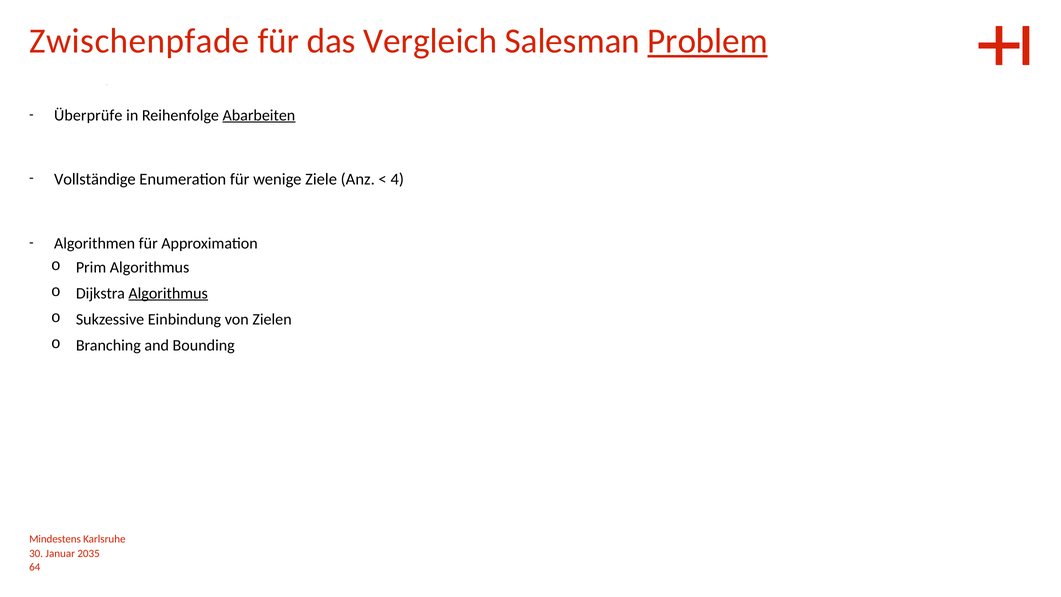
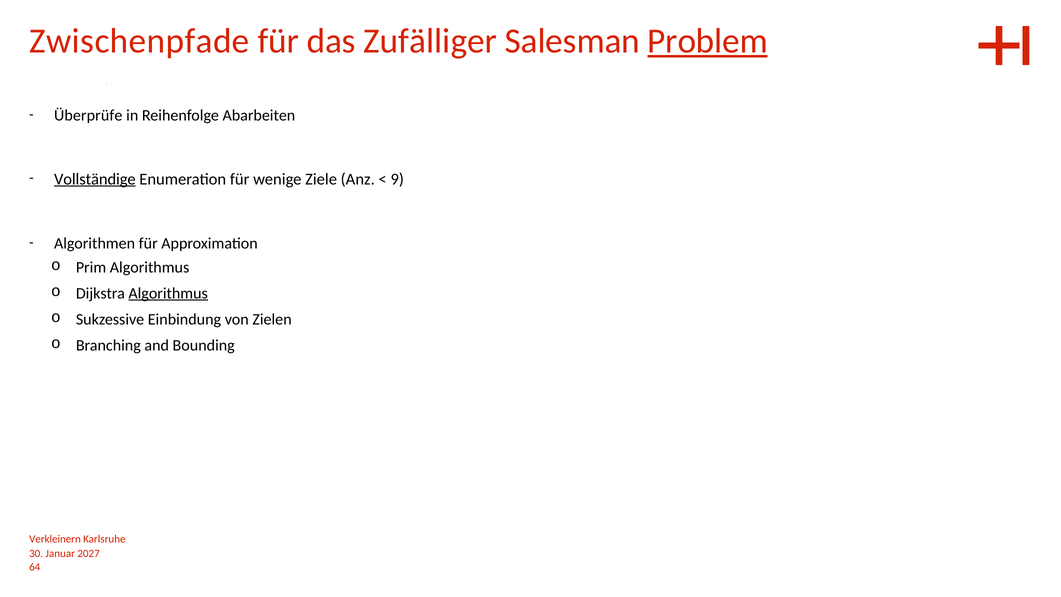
Vergleich: Vergleich -> Zufälliger (430, 41)
Abarbeiten underline: present -> none (259, 115)
Vollständige underline: none -> present (95, 179)
4: 4 -> 9 (397, 179)
Mindestens: Mindestens -> Verkleinern (55, 539)
2035: 2035 -> 2027 (89, 553)
